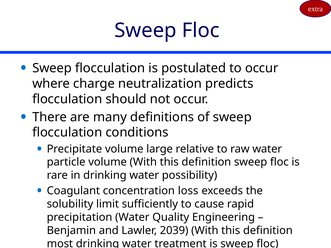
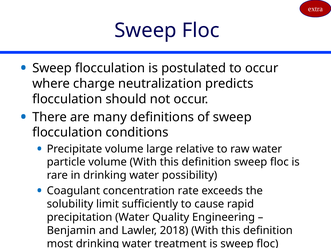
loss: loss -> rate (188, 191)
2039: 2039 -> 2018 (174, 231)
